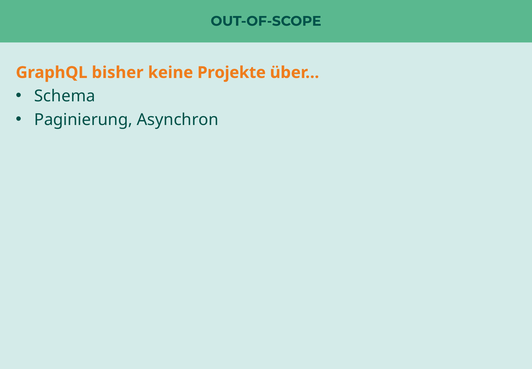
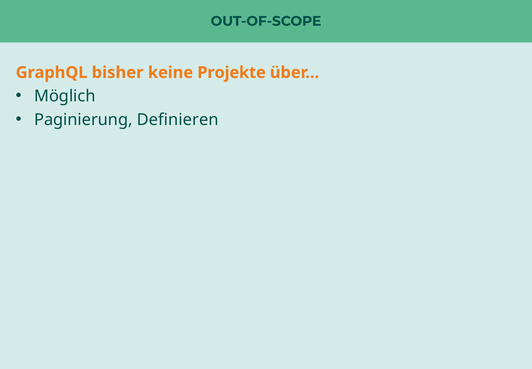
Schema: Schema -> Möglich (65, 96)
Asynchron: Asynchron -> Definieren (178, 120)
